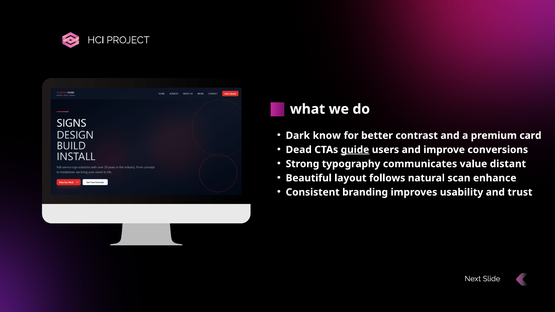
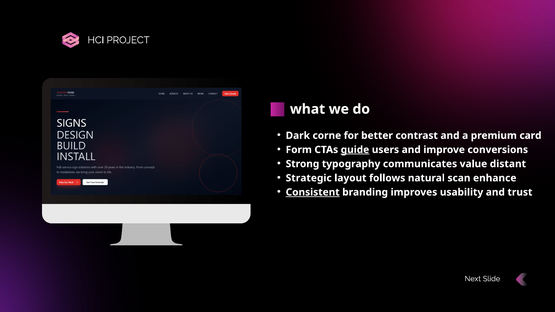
know: know -> corne (327, 136)
Dead: Dead -> Form (299, 150)
Beautiful: Beautiful -> Strategic (309, 178)
Consistent underline: none -> present (313, 192)
